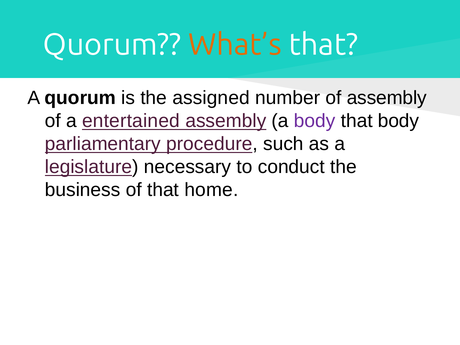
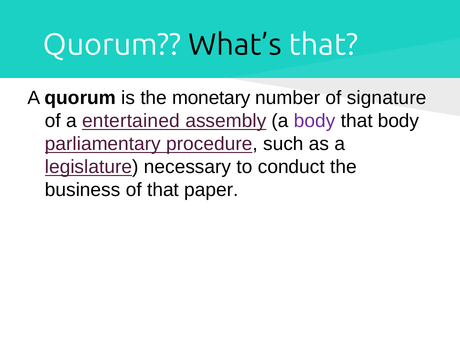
What’s colour: orange -> black (235, 45)
assigned: assigned -> monetary (211, 98)
of assembly: assembly -> signature (387, 98)
home: home -> paper (211, 190)
